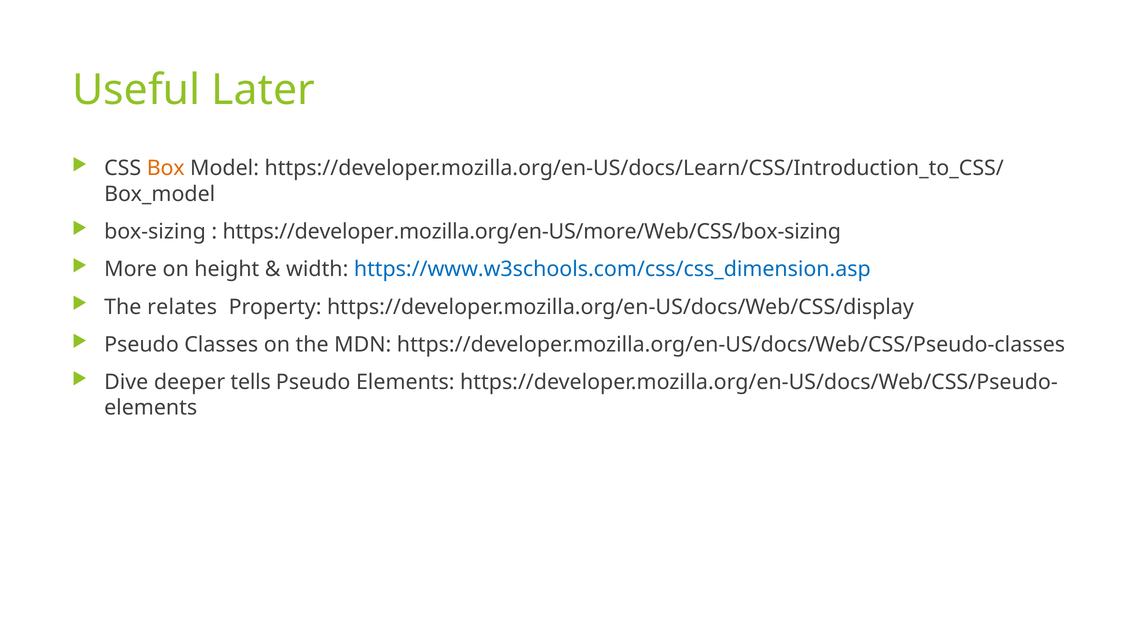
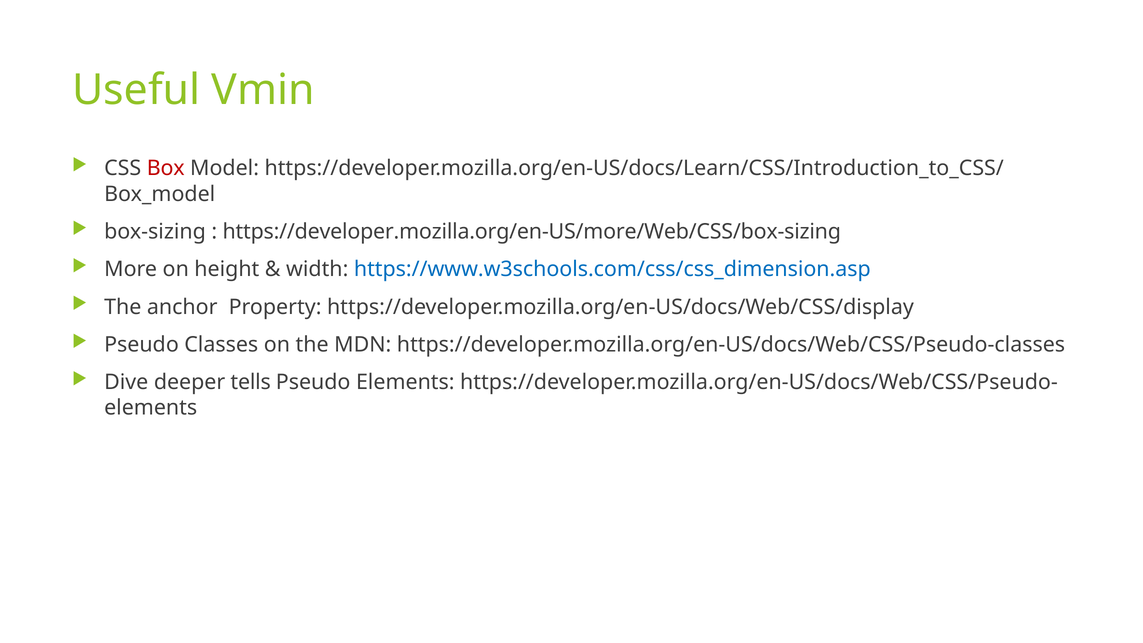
Later: Later -> Vmin (263, 90)
Box colour: orange -> red (166, 168)
relates: relates -> anchor (182, 307)
